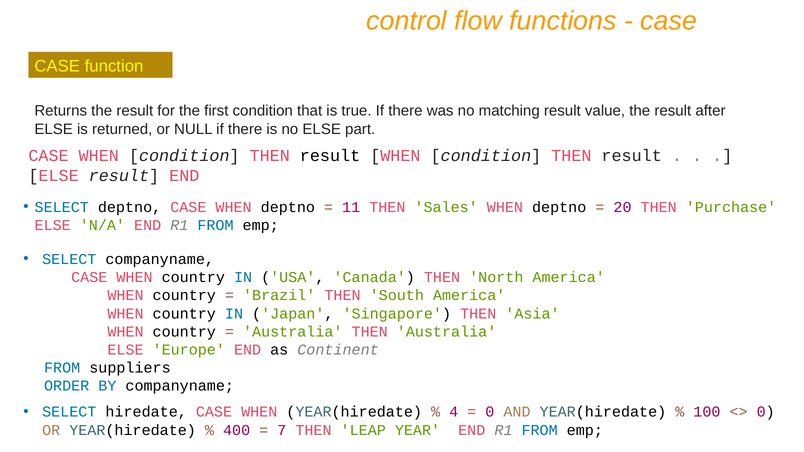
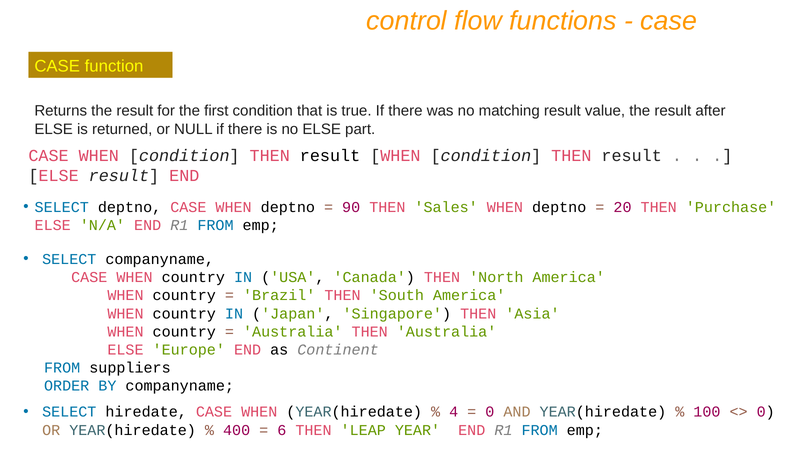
11: 11 -> 90 (351, 207)
7: 7 -> 6 (282, 430)
